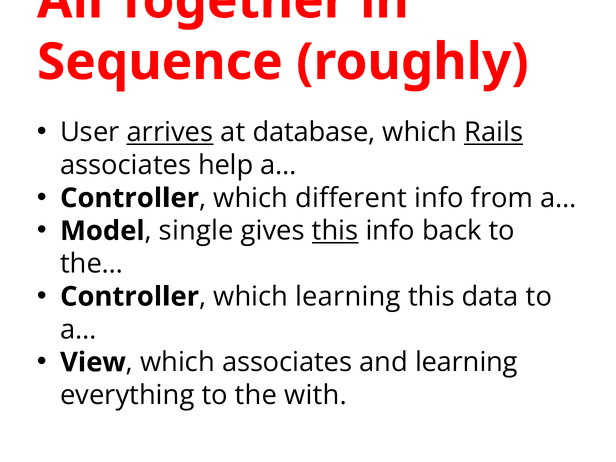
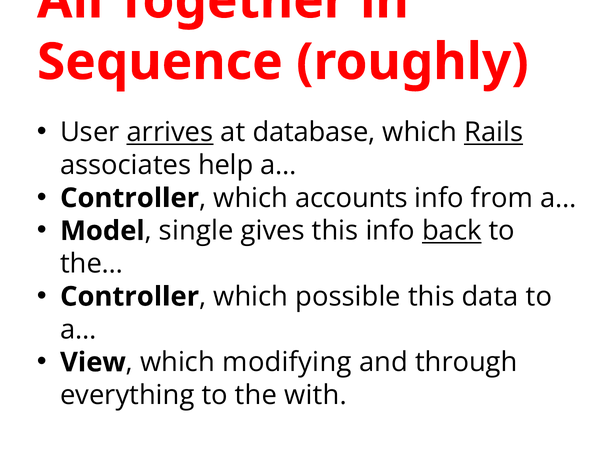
different: different -> accounts (351, 198)
this underline: present -> none (335, 231)
back underline: none -> present (452, 231)
which learning: learning -> possible (348, 297)
which associates: associates -> modifying (287, 362)
and learning: learning -> through (466, 362)
